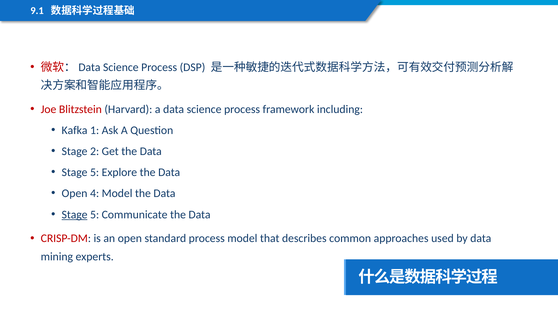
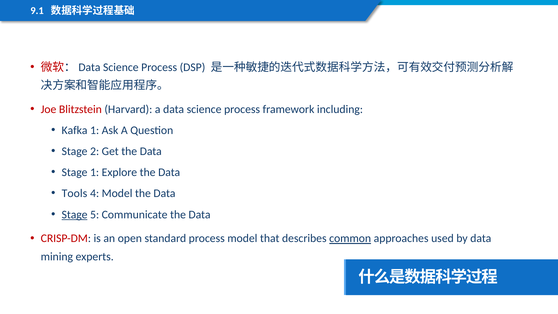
5: 5 -> 1 (95, 172)
Open: Open -> Tools (74, 193)
common underline: none -> present (350, 238)
